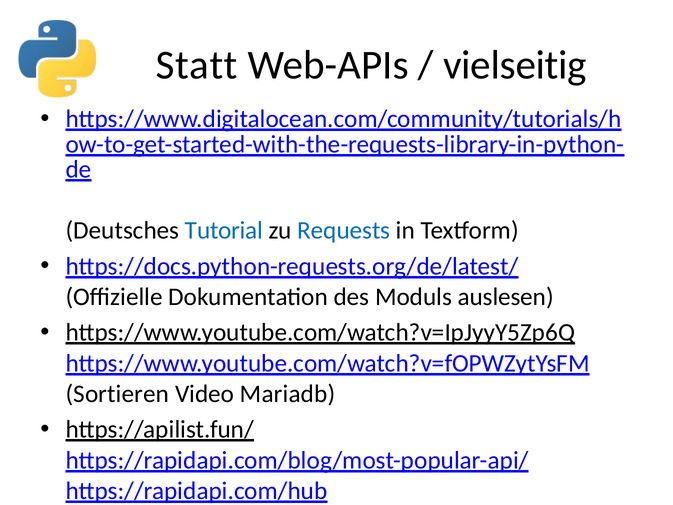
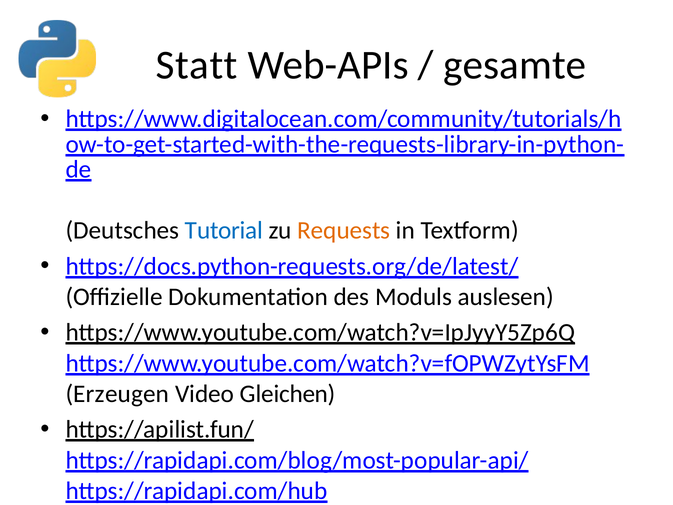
vielseitig: vielseitig -> gesamte (515, 65)
Requests colour: blue -> orange (344, 231)
Sortieren: Sortieren -> Erzeugen (117, 394)
Mariadb: Mariadb -> Gleichen (288, 394)
